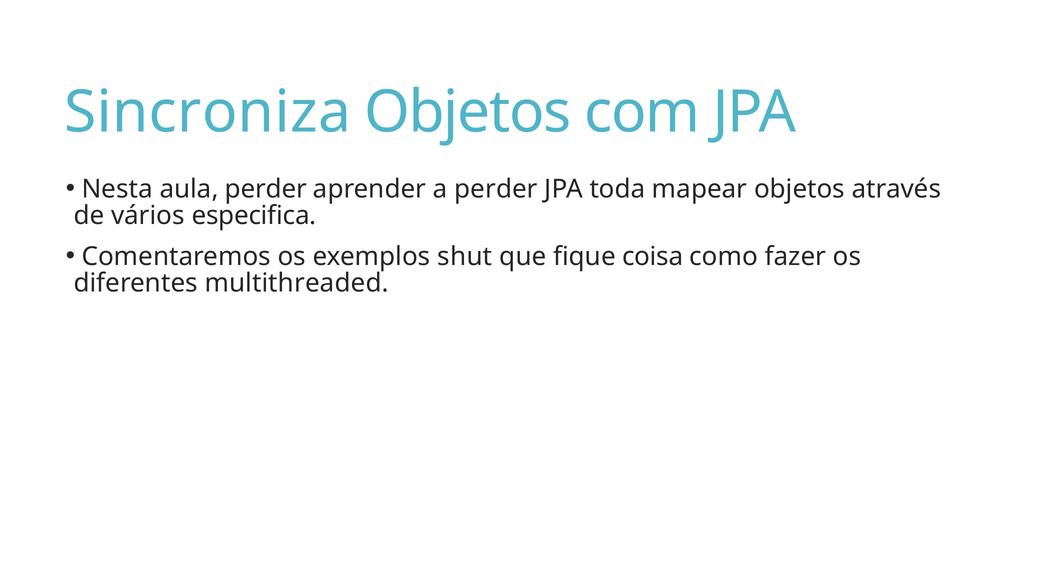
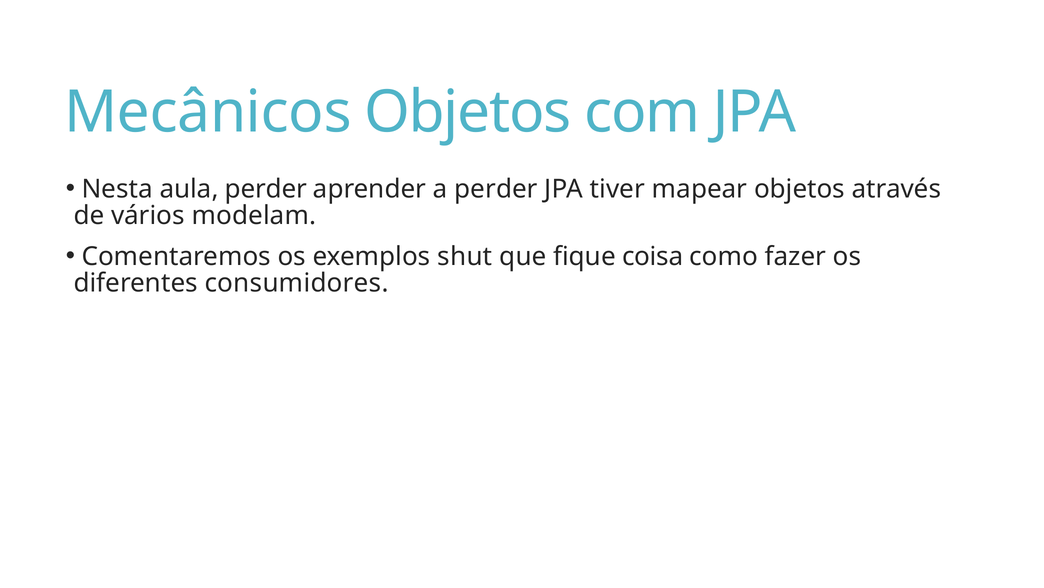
Sincroniza: Sincroniza -> Mecânicos (208, 112)
toda: toda -> tiver (617, 189)
especifica: especifica -> modelam (254, 215)
multithreaded: multithreaded -> consumidores (297, 283)
